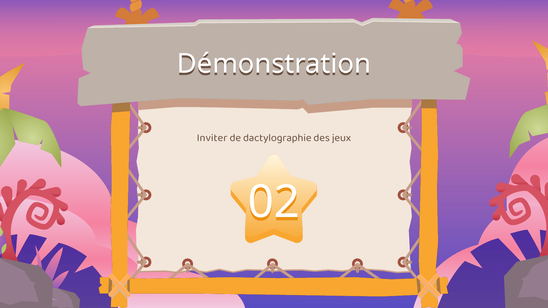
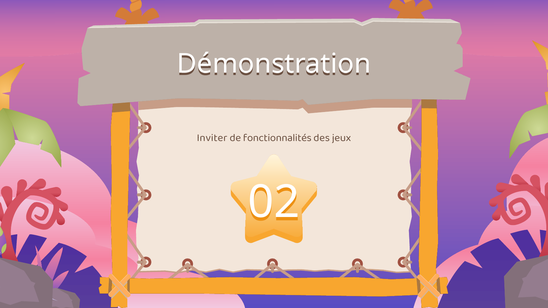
dactylographie: dactylographie -> fonctionnalités (277, 138)
